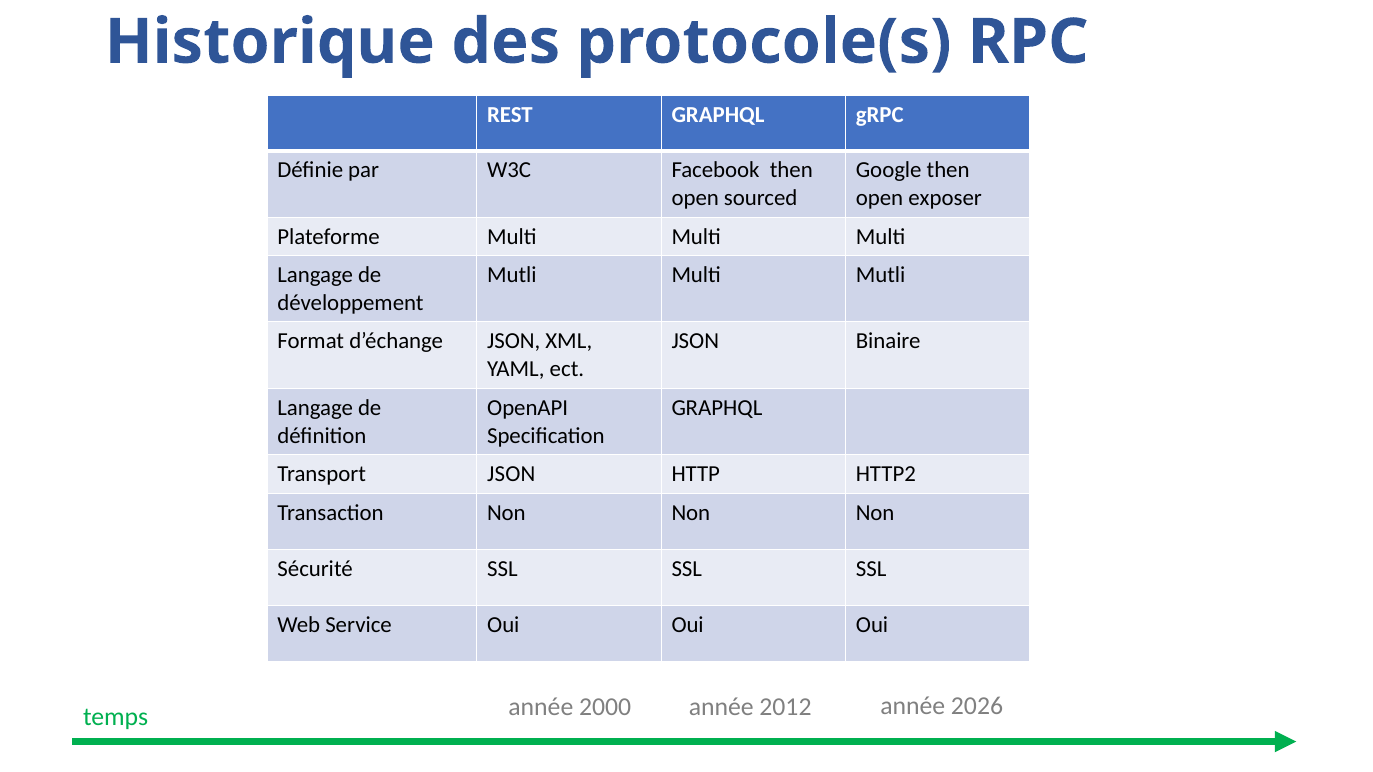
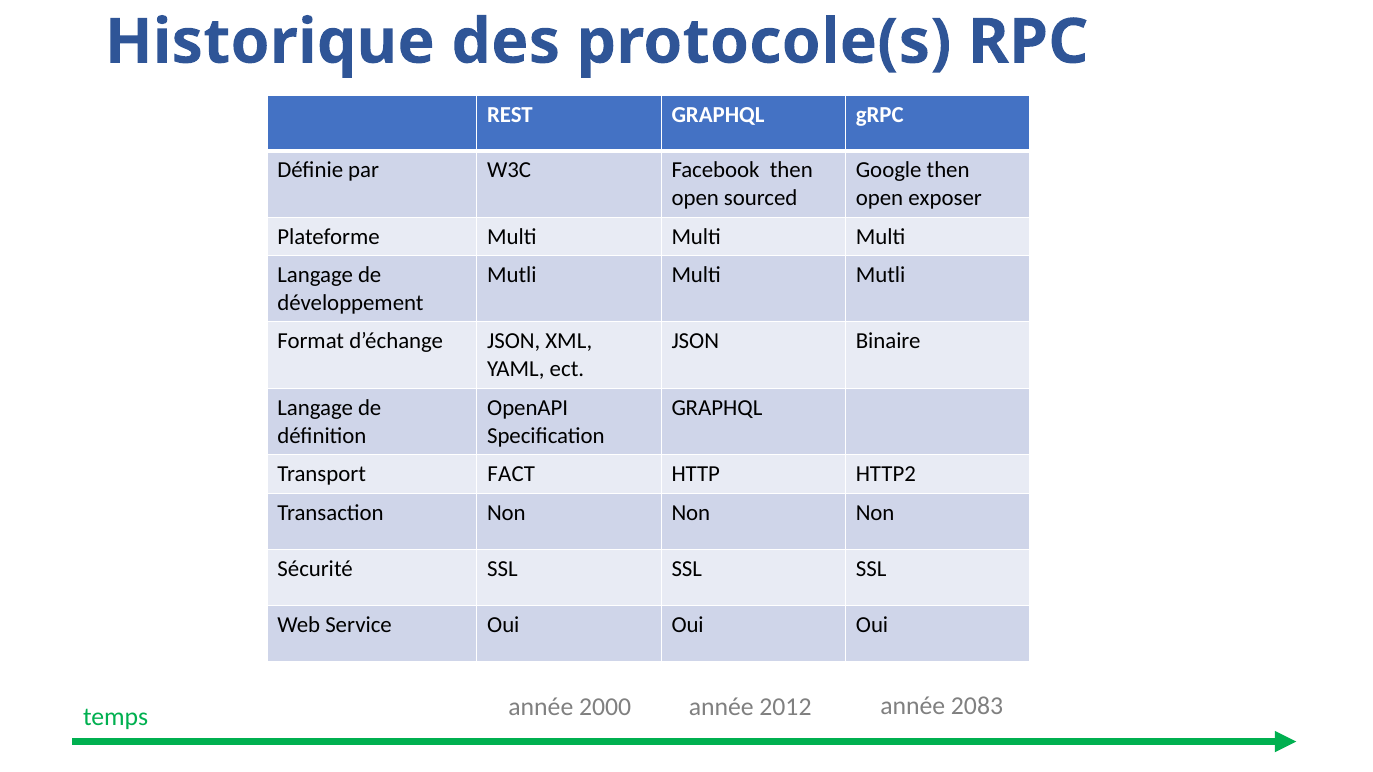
Transport JSON: JSON -> FACT (511, 474)
2026: 2026 -> 2083 (977, 706)
